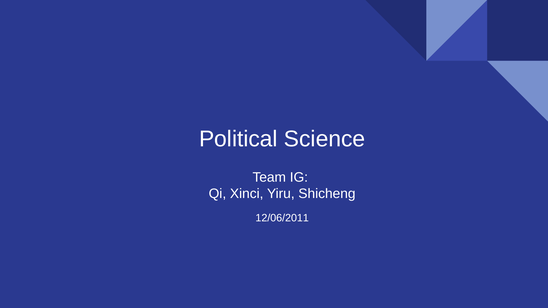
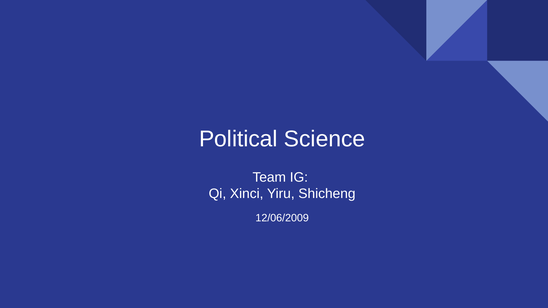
12/06/2011: 12/06/2011 -> 12/06/2009 (282, 218)
